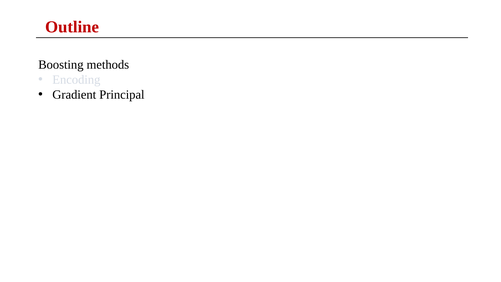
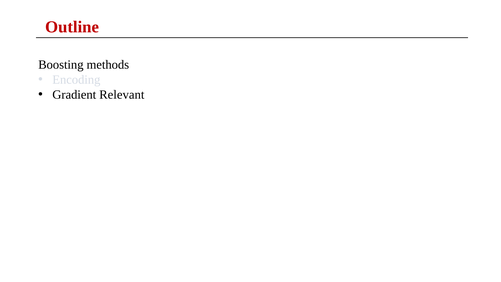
Principal: Principal -> Relevant (122, 95)
